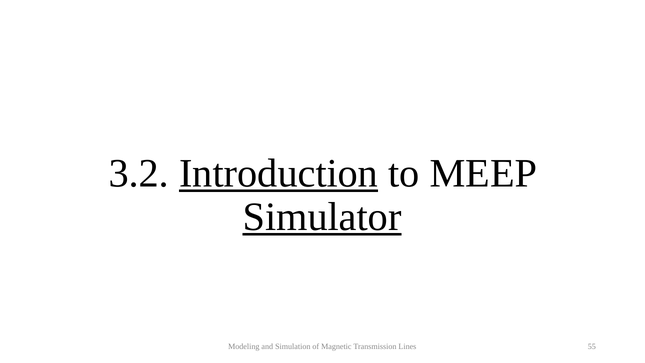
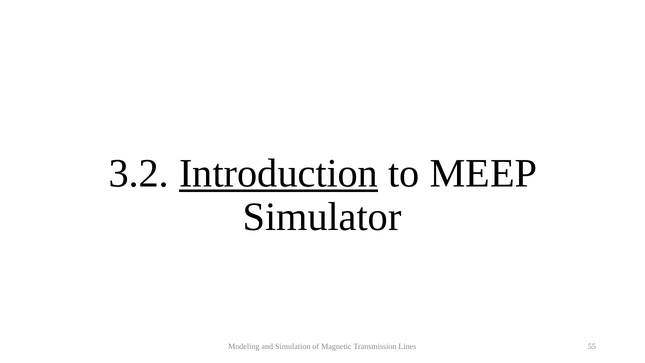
Simulator underline: present -> none (322, 217)
